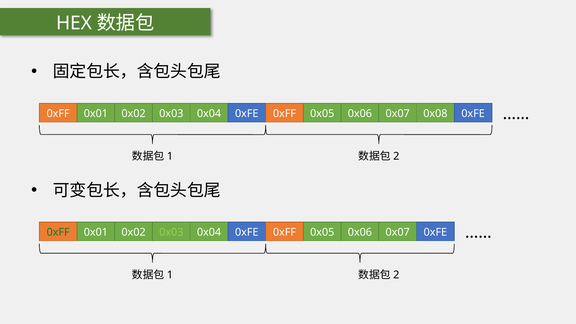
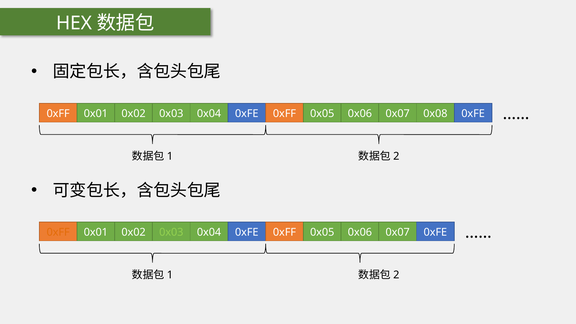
0xFF colour: green -> orange (58, 232)
